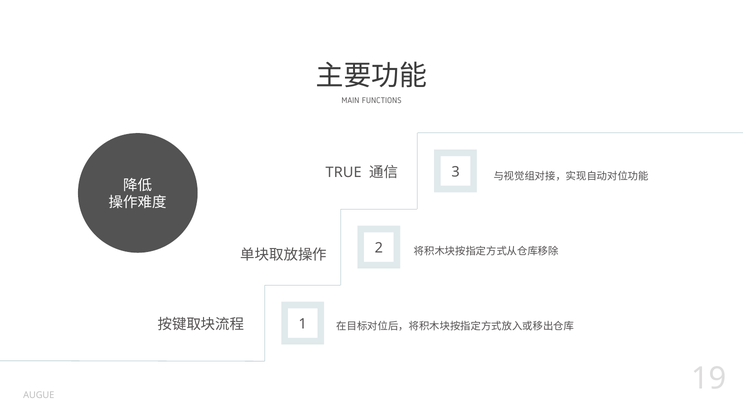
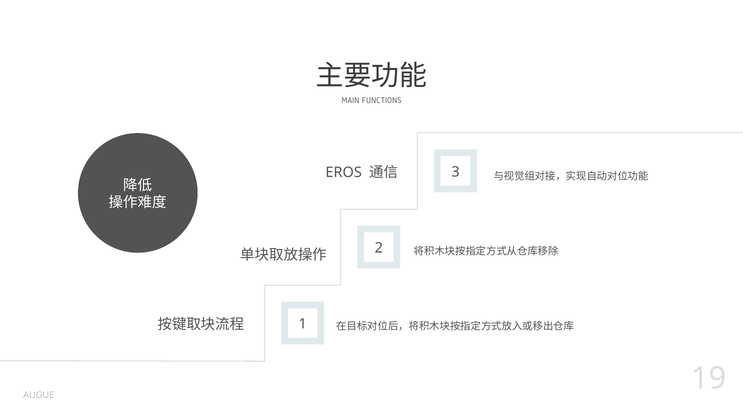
TRUE: TRUE -> EROS (344, 173)
